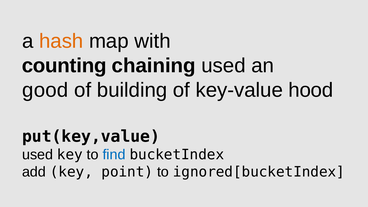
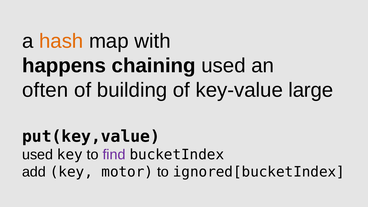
counting: counting -> happens (64, 66)
good: good -> often (45, 90)
hood: hood -> large (311, 90)
find colour: blue -> purple (114, 155)
point: point -> motor (127, 172)
